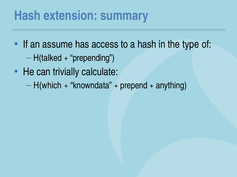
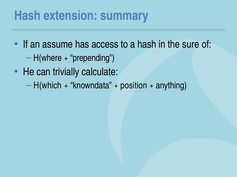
type: type -> sure (191, 44)
H(talked: H(talked -> H(where (48, 58)
prepend: prepend -> position (134, 86)
